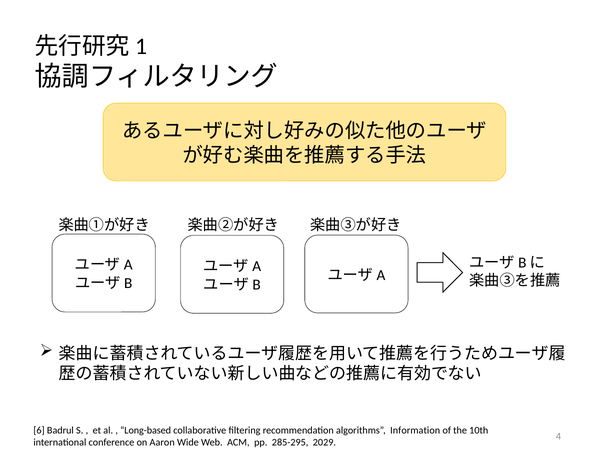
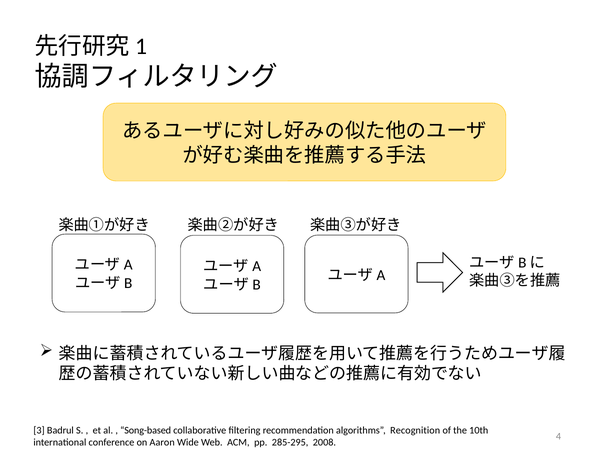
6: 6 -> 3 (39, 430)
Long-based: Long-based -> Song-based (146, 430)
Information: Information -> Recognition (415, 430)
2029: 2029 -> 2008 (324, 442)
